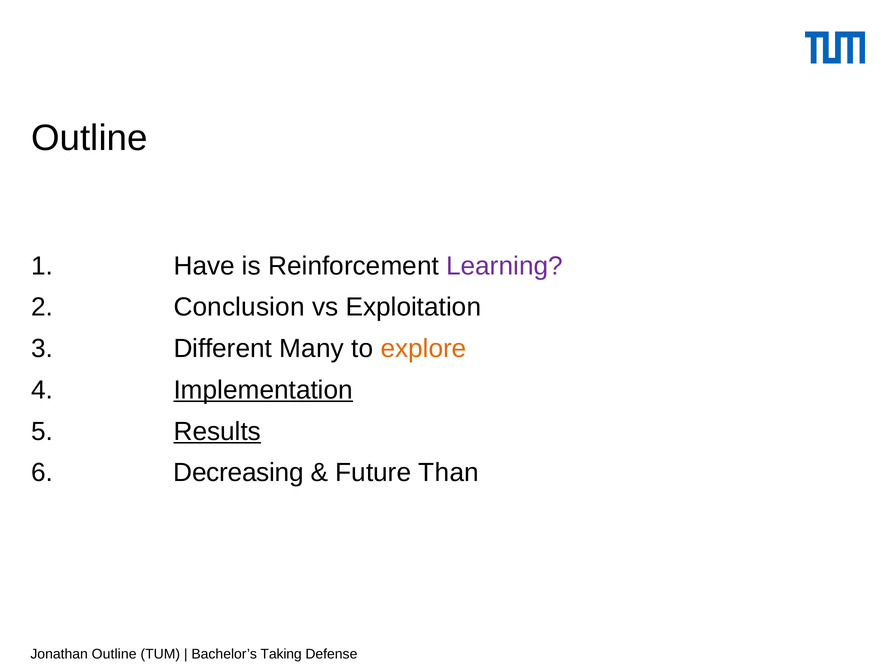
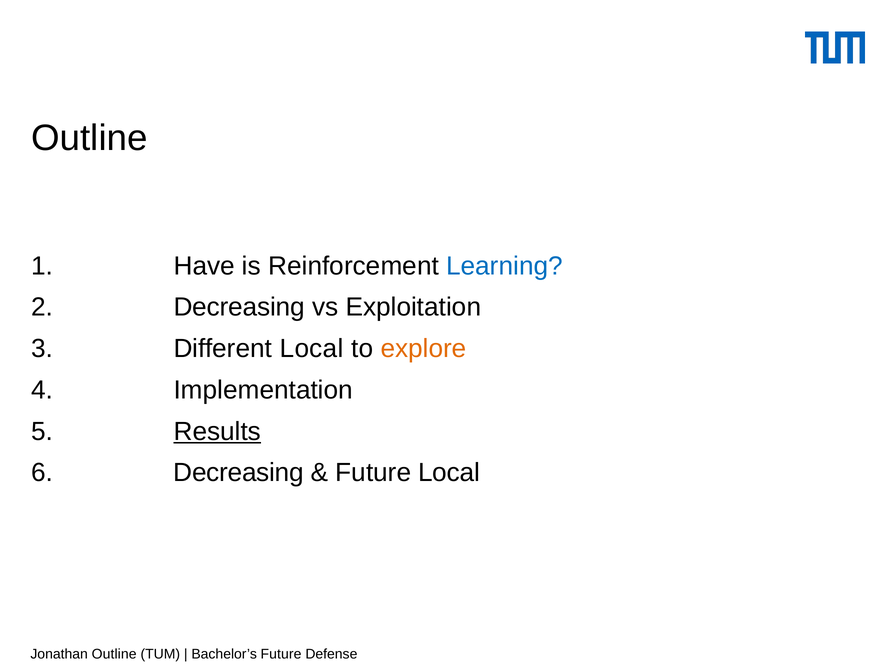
Learning colour: purple -> blue (505, 266)
2 Conclusion: Conclusion -> Decreasing (239, 307)
Different Many: Many -> Local (312, 349)
Implementation underline: present -> none (263, 390)
Future Than: Than -> Local (449, 473)
Bachelor’s Taking: Taking -> Future (281, 654)
